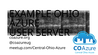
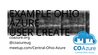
SERVER: SERVER -> CREATE (53, 33)
